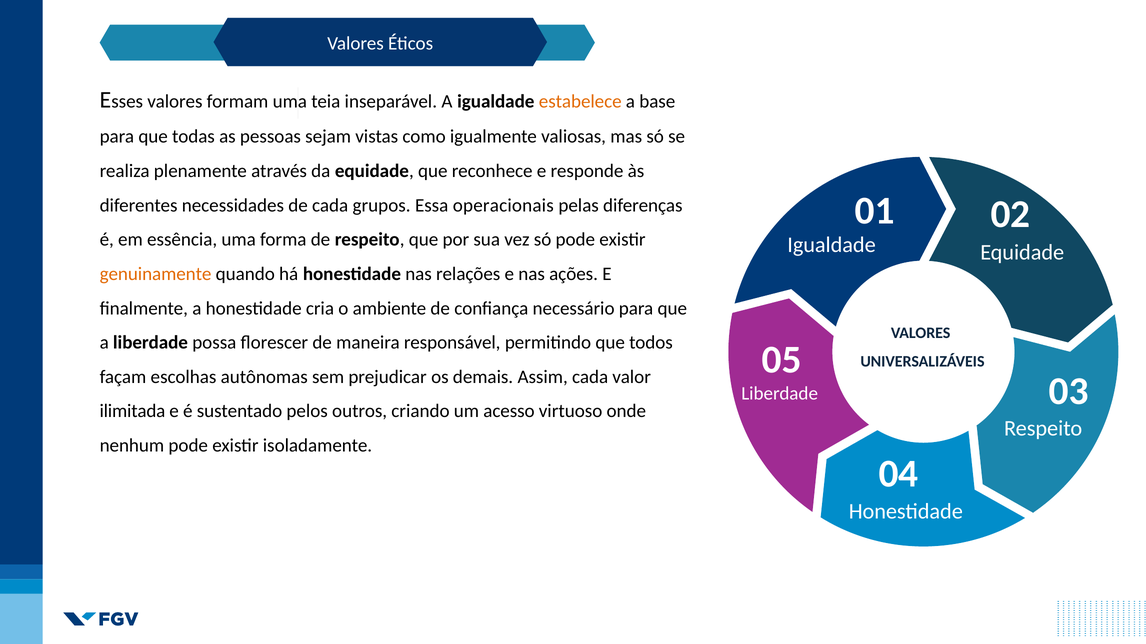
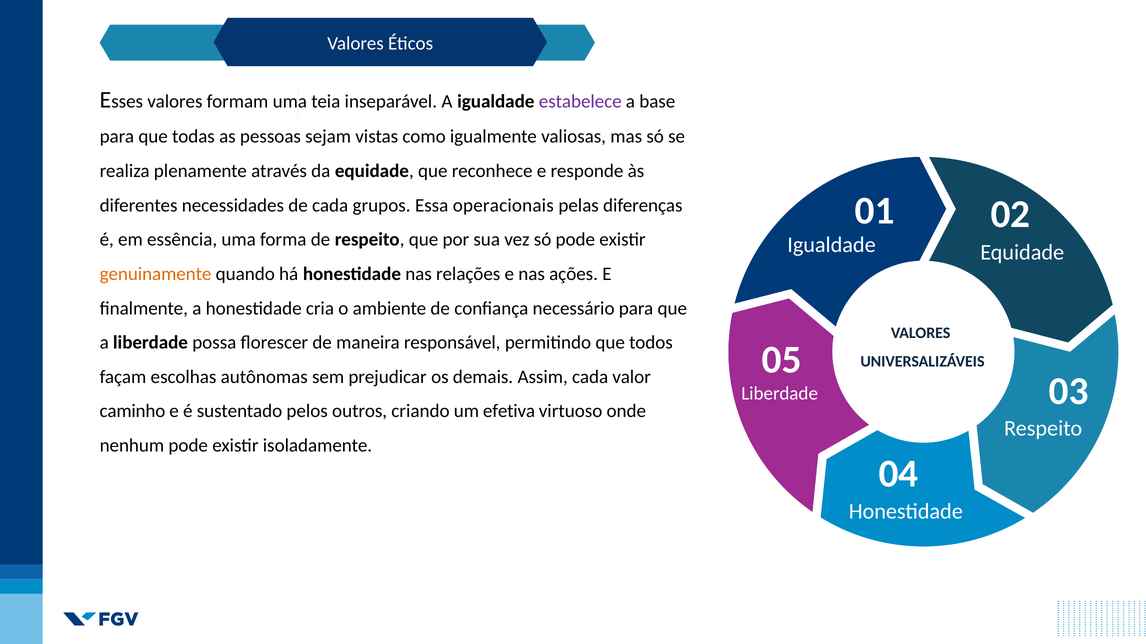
estabelece colour: orange -> purple (580, 102)
ilimitada: ilimitada -> caminho (132, 412)
acesso: acesso -> efetiva (509, 412)
